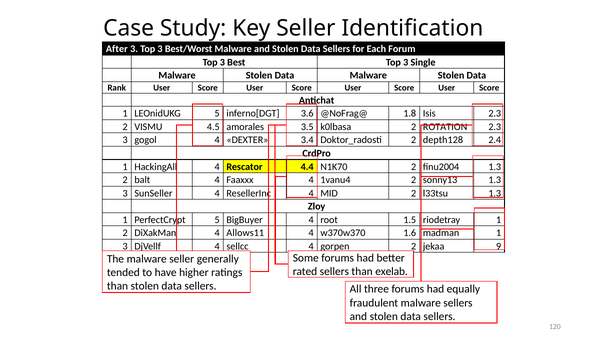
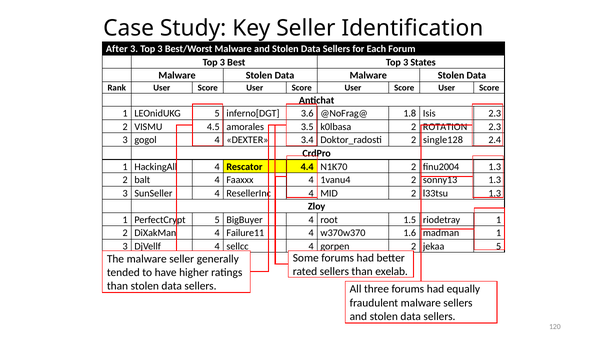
Single: Single -> States (423, 62)
depth128: depth128 -> single128 (443, 140)
Allows11: Allows11 -> Failure11 (245, 233)
jekaa 9: 9 -> 5 (499, 246)
